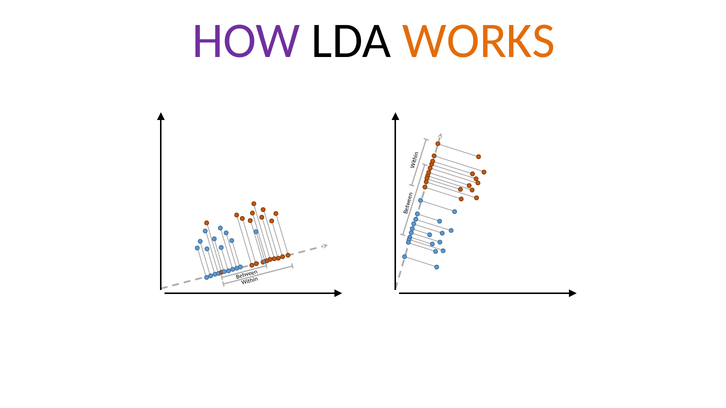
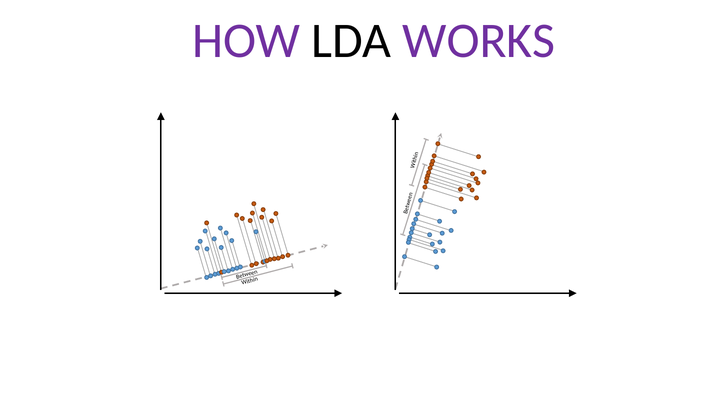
WORKS colour: orange -> purple (479, 41)
